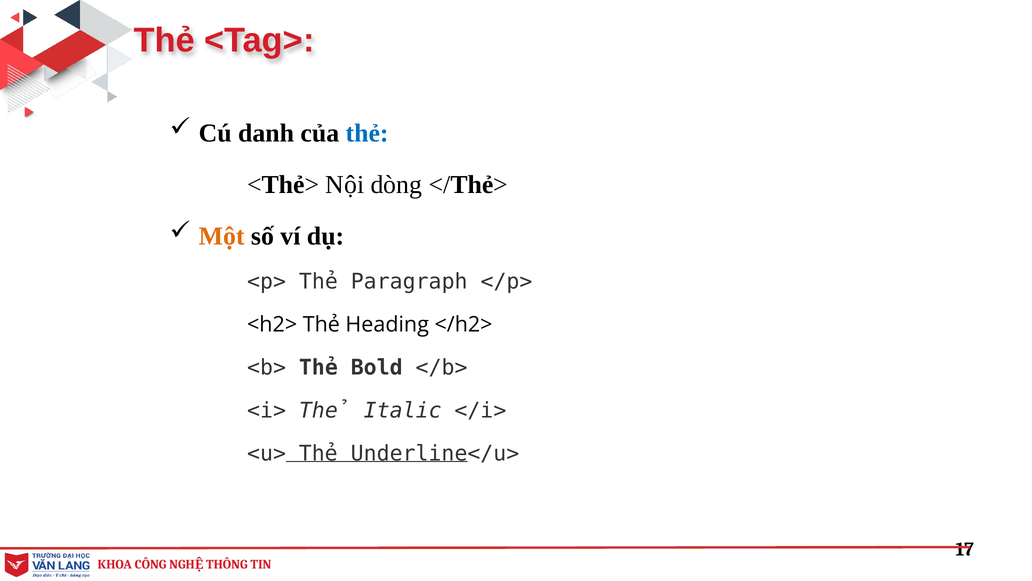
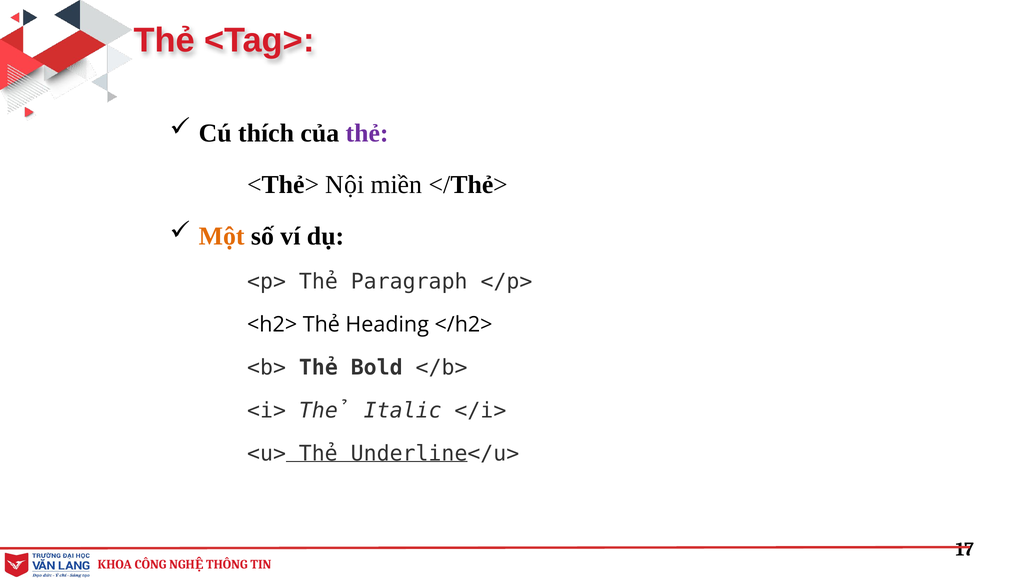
danh: danh -> thích (266, 133)
thẻ colour: blue -> purple (367, 133)
dòng: dòng -> miền (396, 184)
